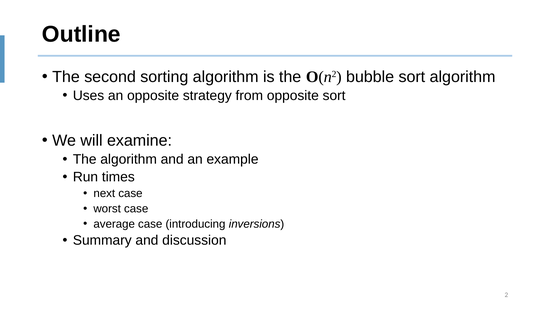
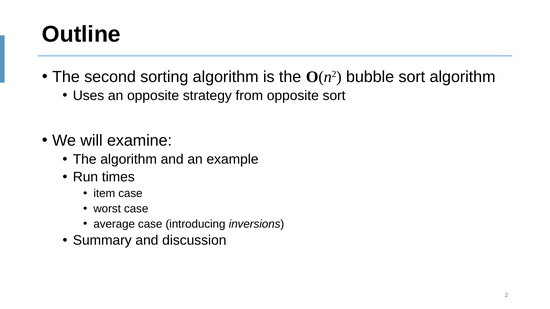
next: next -> item (104, 194)
